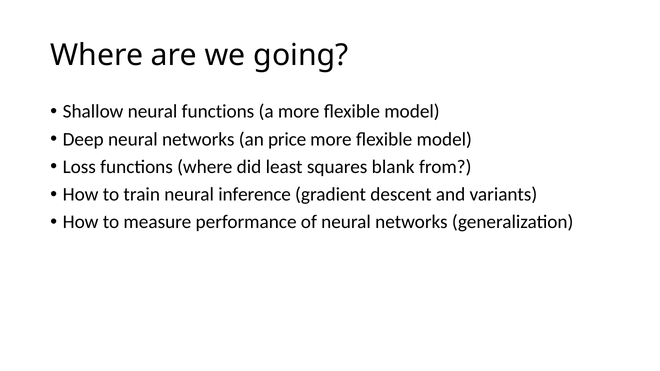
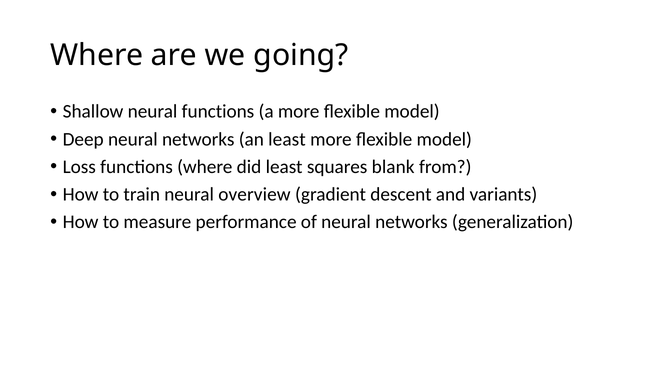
an price: price -> least (287, 139)
inference: inference -> overview (254, 195)
